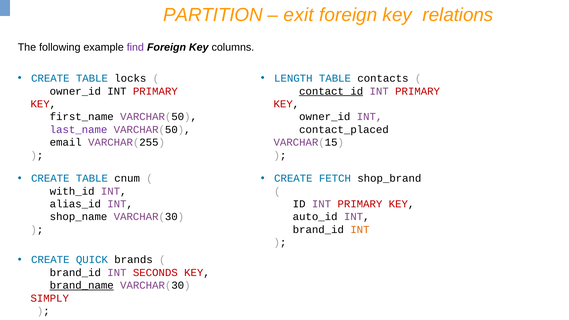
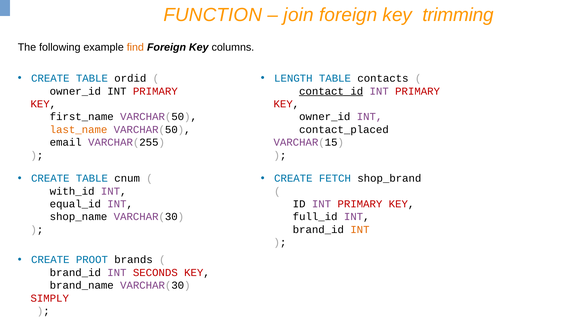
PARTITION: PARTITION -> FUNCTION (213, 15)
exit: exit -> join (299, 15)
relations: relations -> trimming (458, 15)
find colour: purple -> orange (135, 47)
locks: locks -> ordid (130, 78)
last_name colour: purple -> orange (79, 130)
alias_id: alias_id -> equal_id (75, 204)
auto_id: auto_id -> full_id (315, 217)
QUICK: QUICK -> PROOT (92, 260)
brand_name underline: present -> none (82, 285)
